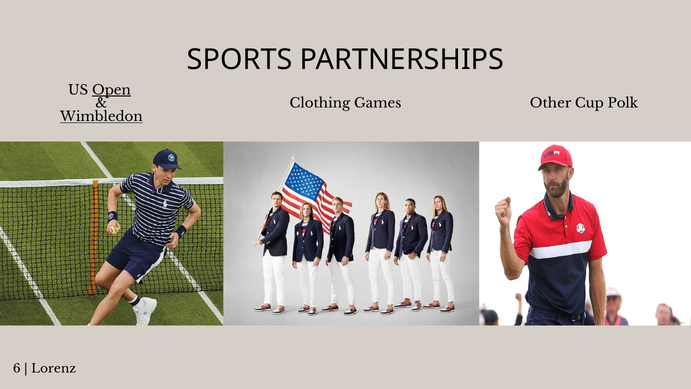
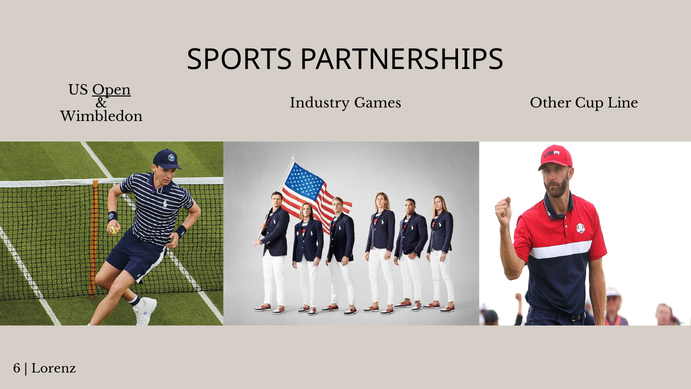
Clothing: Clothing -> Industry (320, 103)
Polk: Polk -> Line (623, 103)
Wimbledon underline: present -> none (101, 117)
